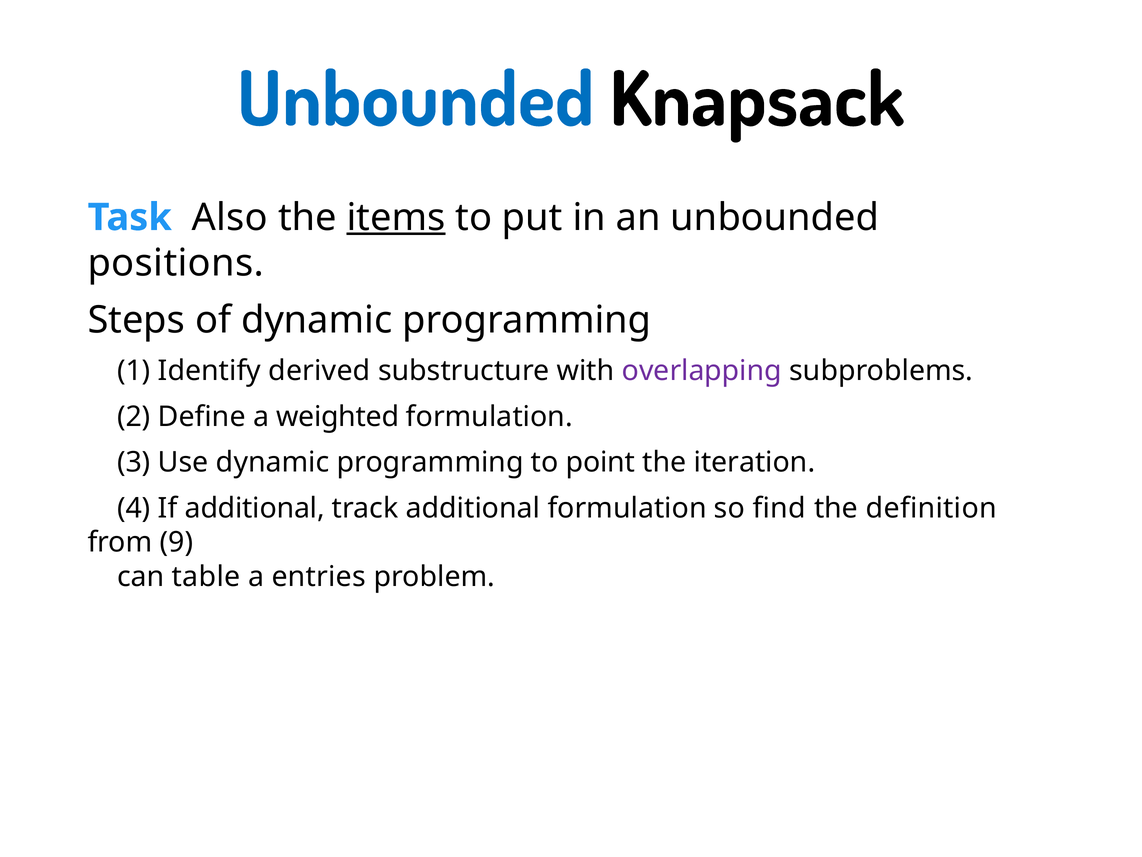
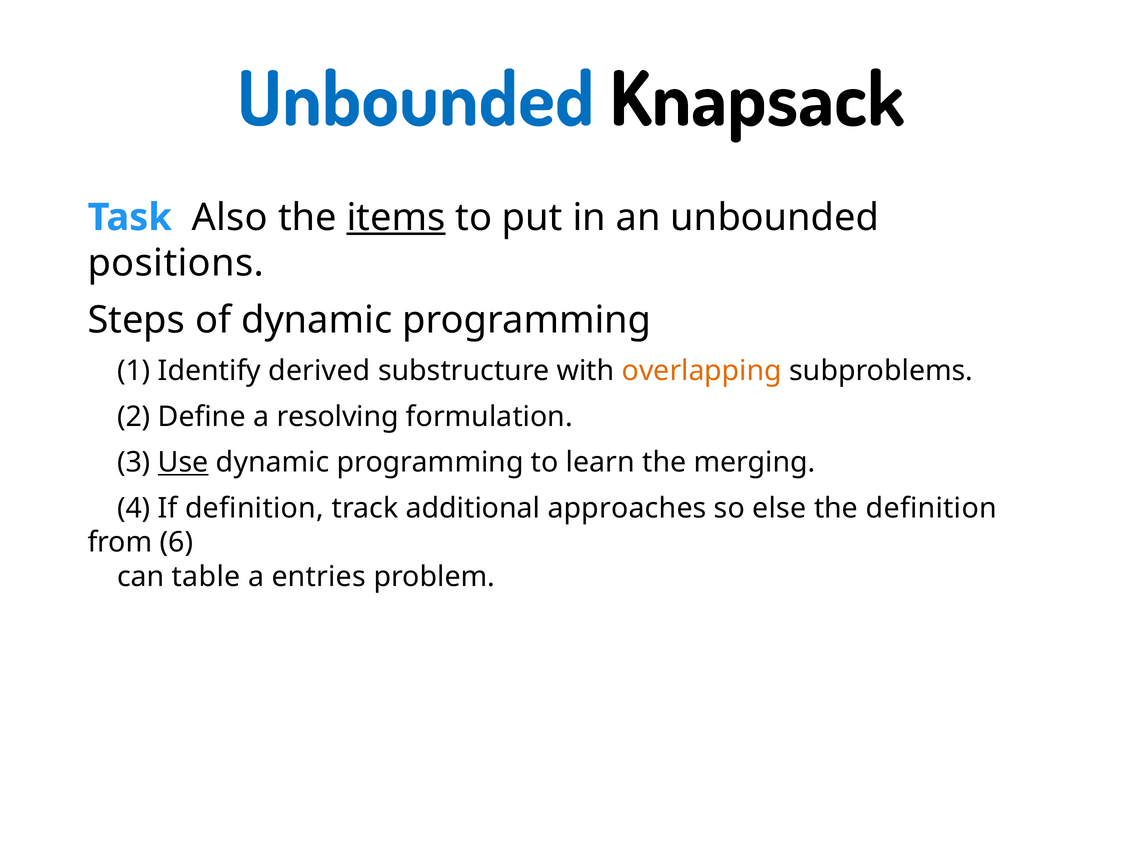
overlapping colour: purple -> orange (702, 371)
weighted: weighted -> resolving (338, 417)
Use underline: none -> present (183, 462)
point: point -> learn (600, 462)
iteration: iteration -> merging (754, 462)
If additional: additional -> definition (254, 508)
additional formulation: formulation -> approaches (627, 508)
find: find -> else (779, 508)
9: 9 -> 6 (177, 542)
